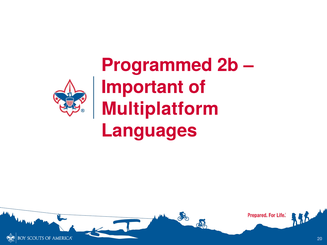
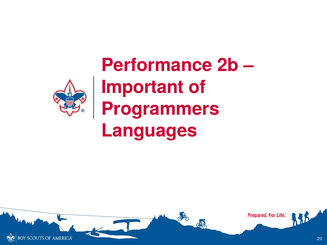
Programmed: Programmed -> Performance (157, 65)
Multiplatform: Multiplatform -> Programmers (160, 109)
